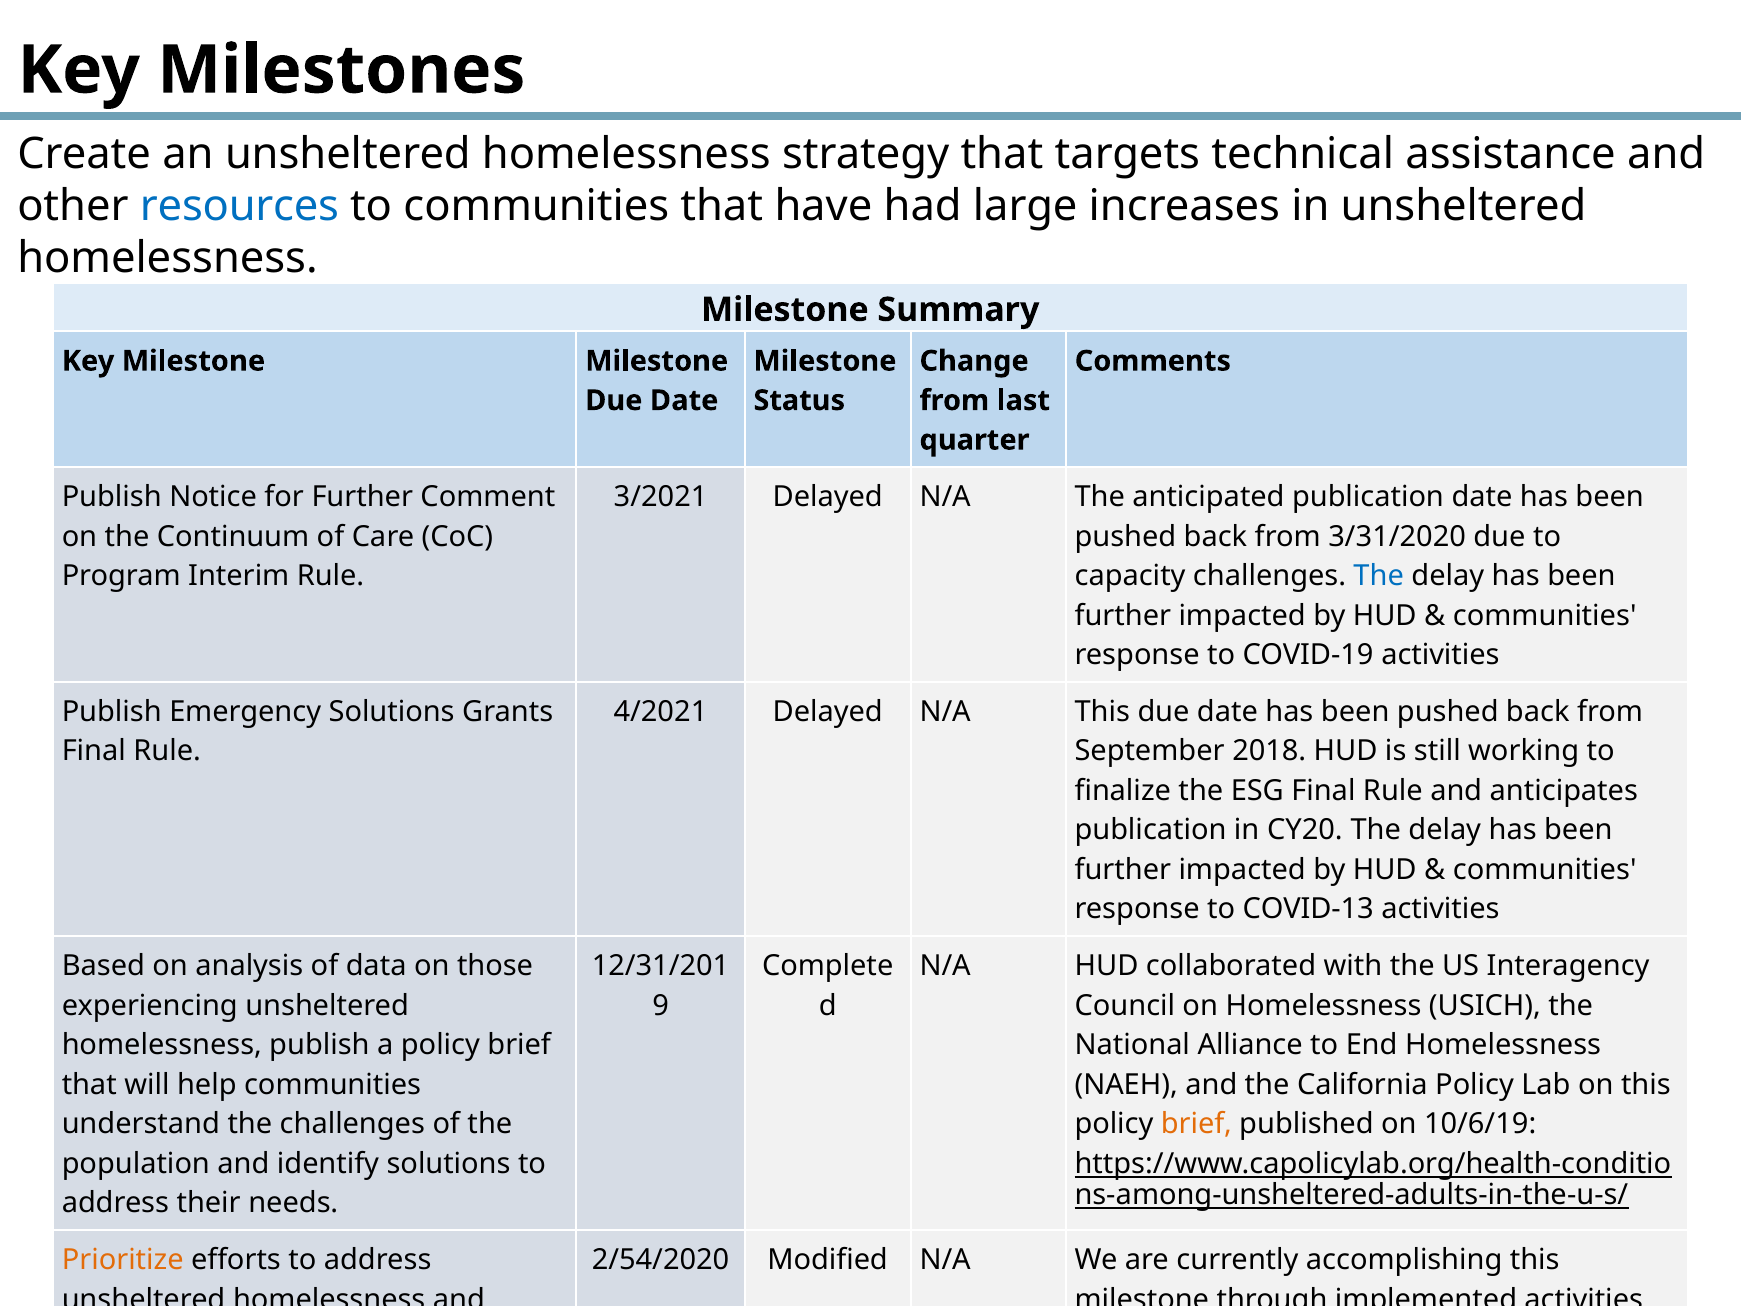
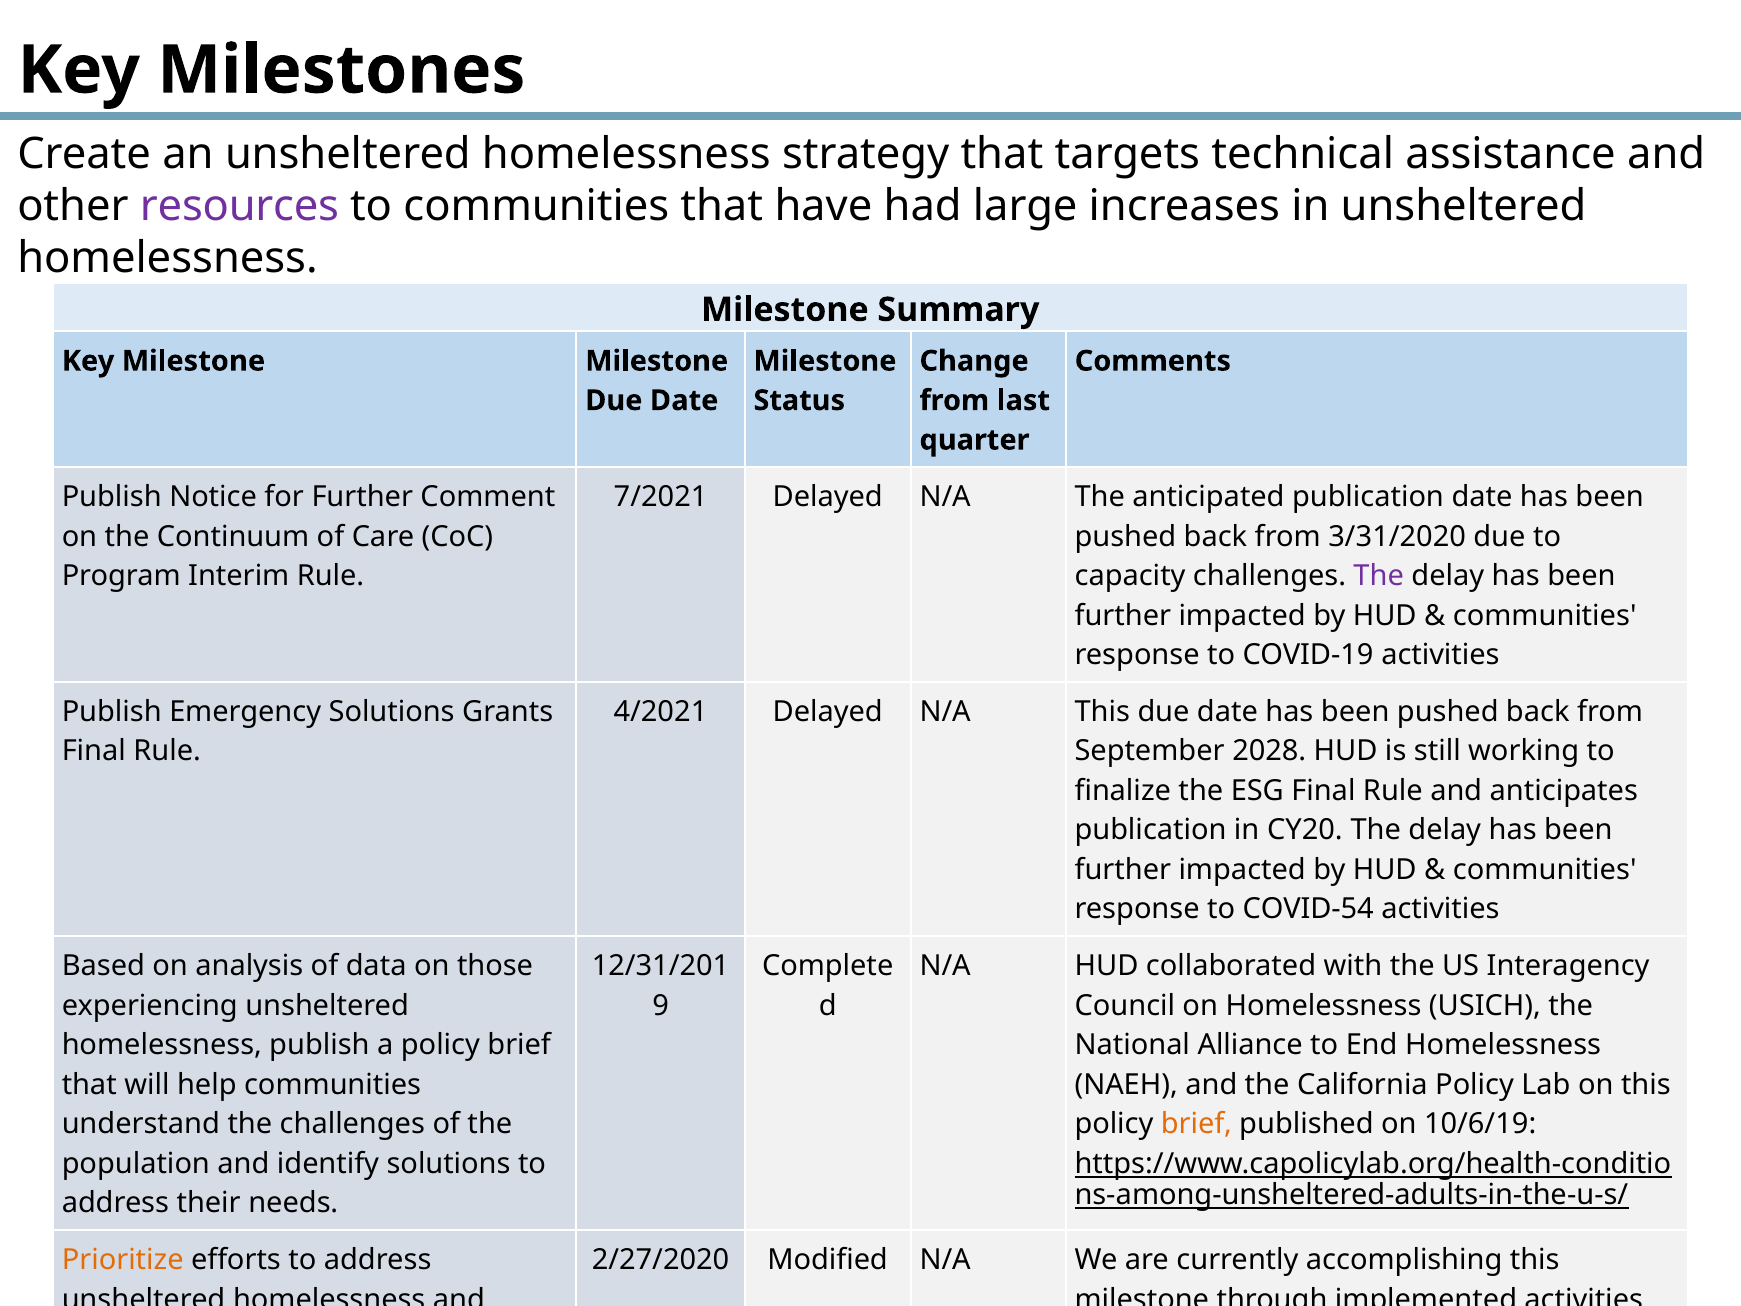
resources colour: blue -> purple (240, 206)
3/2021: 3/2021 -> 7/2021 (661, 497)
The colour: blue -> purple (1379, 576)
2018: 2018 -> 2028 (1269, 751)
COVID-13: COVID-13 -> COVID-54 (1308, 909)
2/54/2020: 2/54/2020 -> 2/27/2020 (661, 1260)
